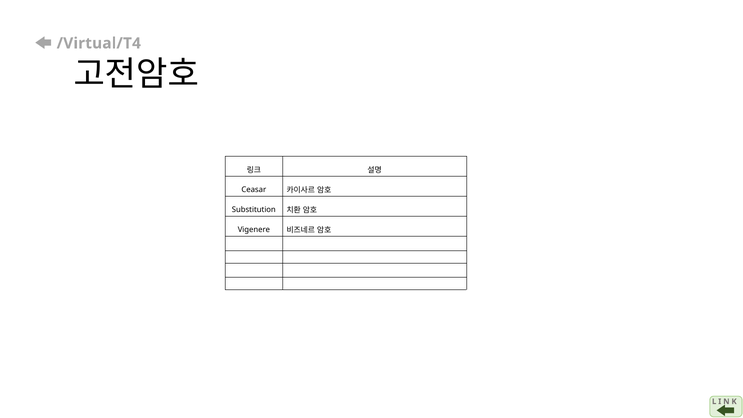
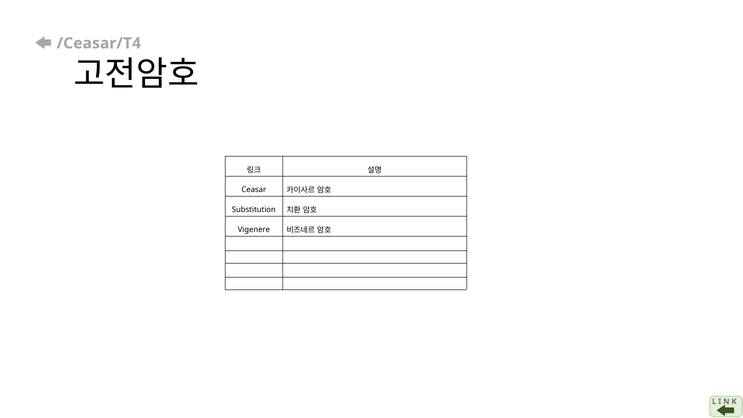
/Virtual/T4: /Virtual/T4 -> /Ceasar/T4 (99, 43)
